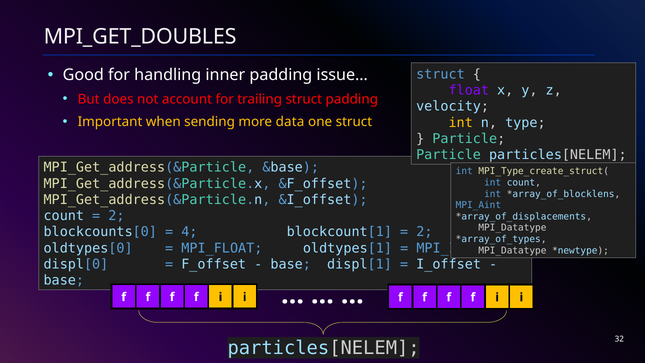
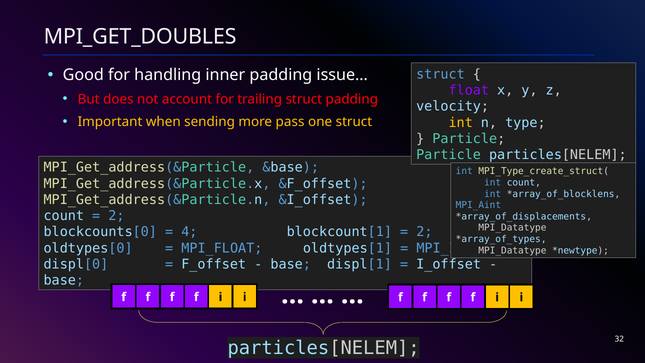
data: data -> pass (290, 122)
